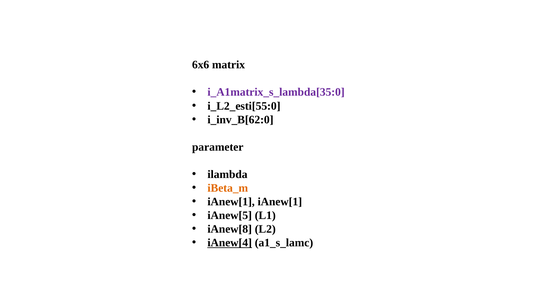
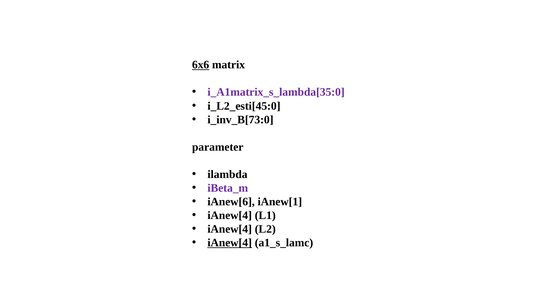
6x6 underline: none -> present (201, 65)
i_L2_esti[55:0: i_L2_esti[55:0 -> i_L2_esti[45:0 (244, 106)
i_inv_B[62:0: i_inv_B[62:0 -> i_inv_B[73:0 (240, 120)
iBeta_m colour: orange -> purple (228, 188)
iAnew[1: iAnew[1 -> iAnew[6 (231, 202)
iAnew[5: iAnew[5 -> iAnew[4 (230, 216)
iAnew[8: iAnew[8 -> iAnew[4 (230, 229)
